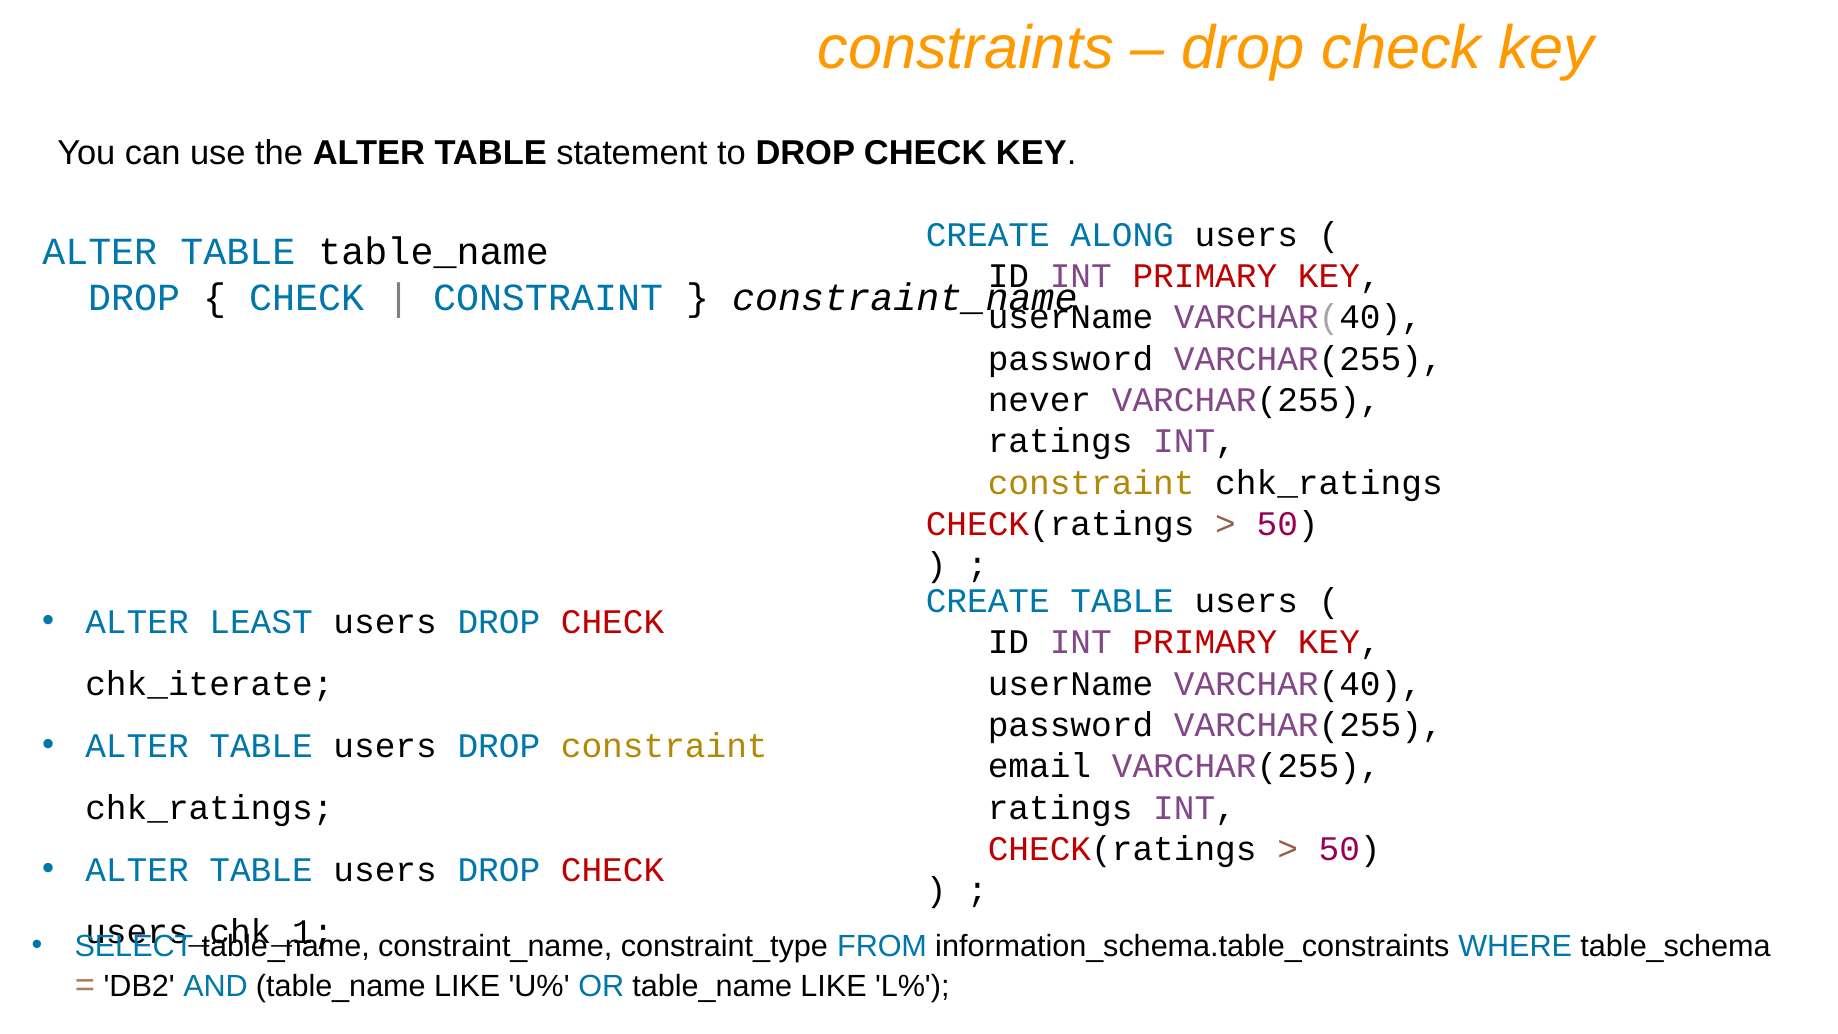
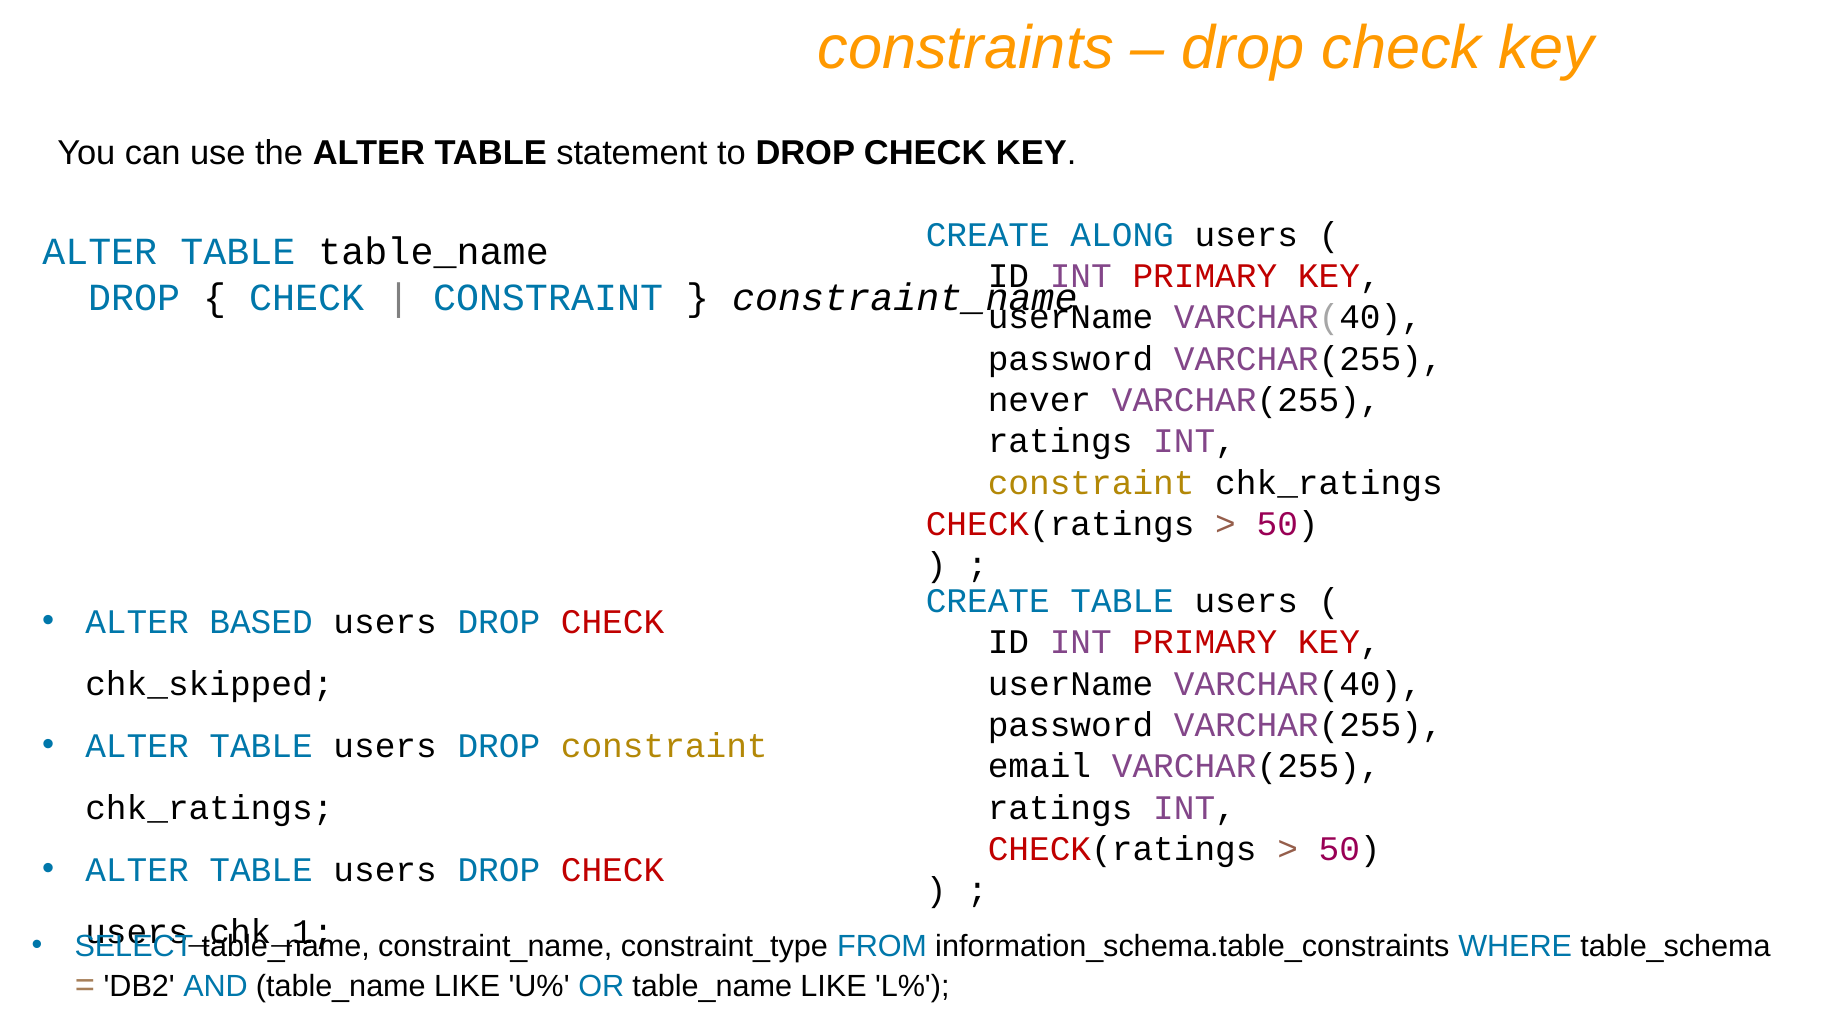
LEAST: LEAST -> BASED (261, 622)
chk_iterate: chk_iterate -> chk_skipped (209, 684)
